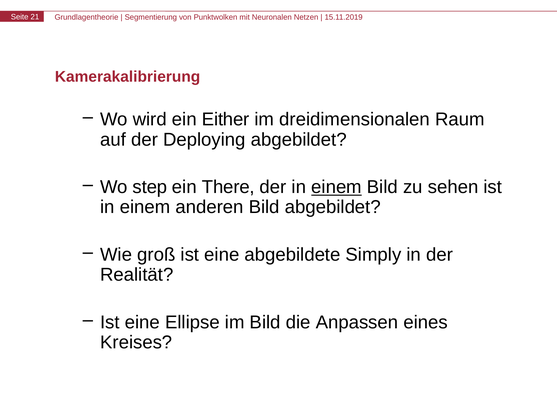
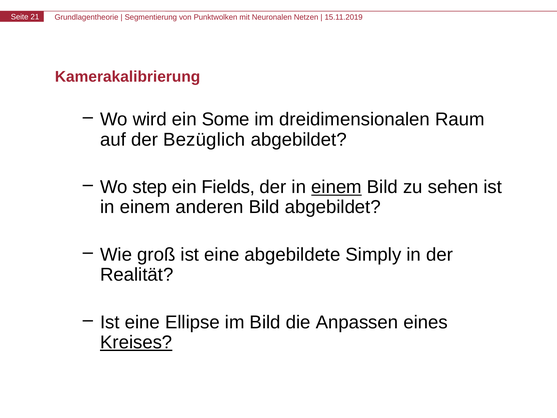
Either: Either -> Some (226, 119)
Deploying: Deploying -> Bezüglich (204, 140)
There: There -> Fields (228, 187)
Kreises underline: none -> present (136, 342)
